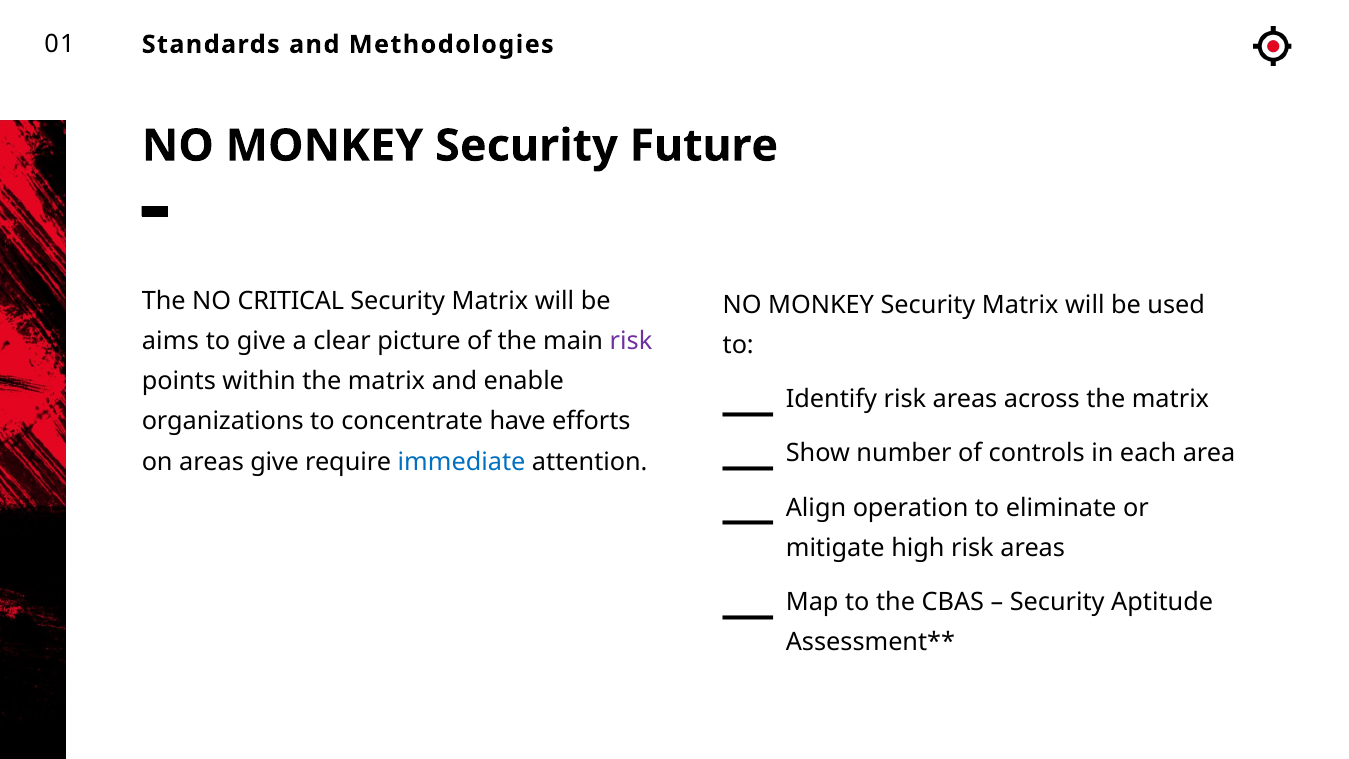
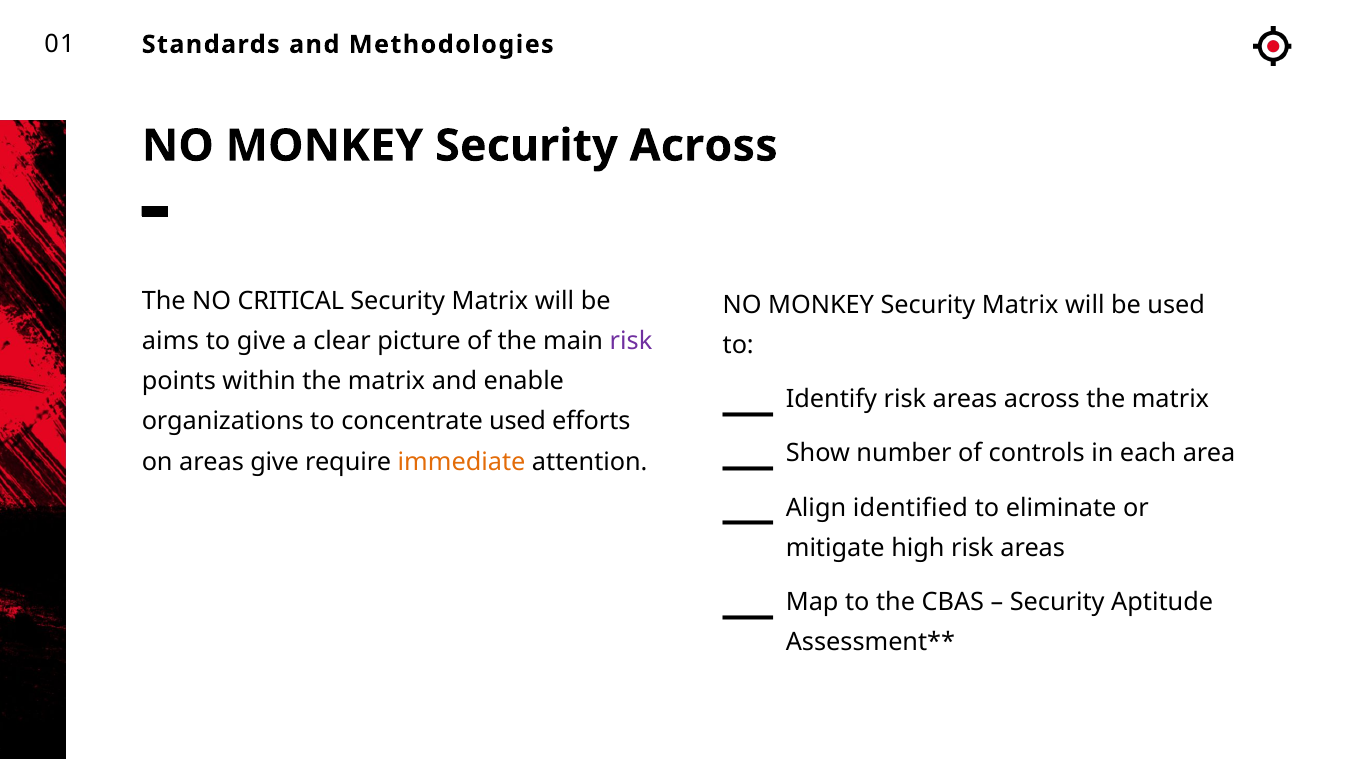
Security Future: Future -> Across (704, 146)
concentrate have: have -> used (518, 421)
immediate colour: blue -> orange (462, 462)
operation: operation -> identified (910, 508)
